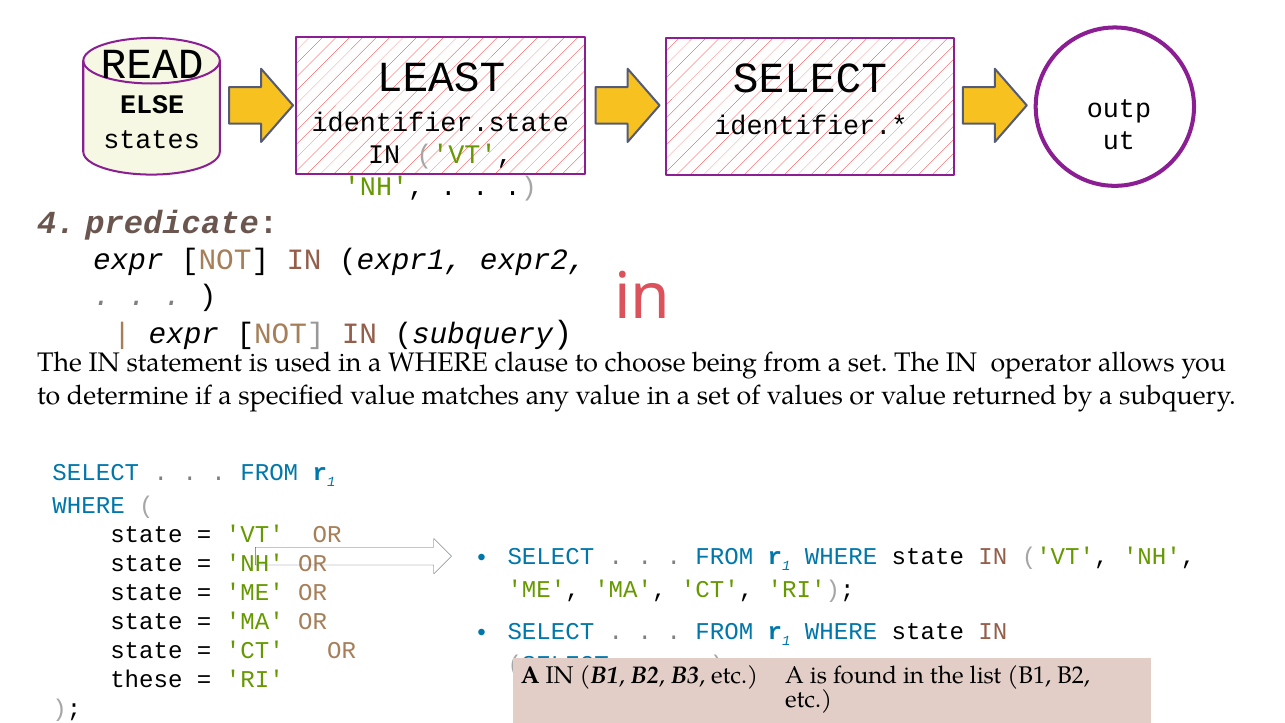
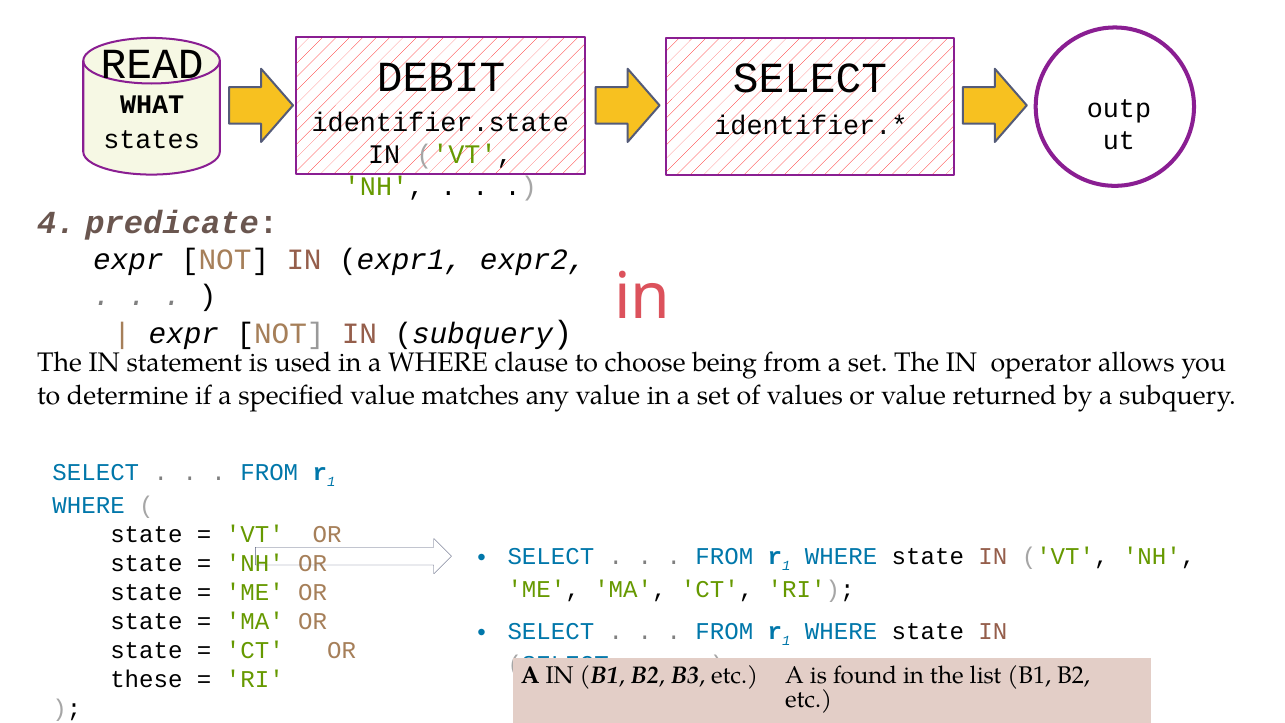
LEAST: LEAST -> DEBIT (441, 77)
ELSE: ELSE -> WHAT (152, 105)
